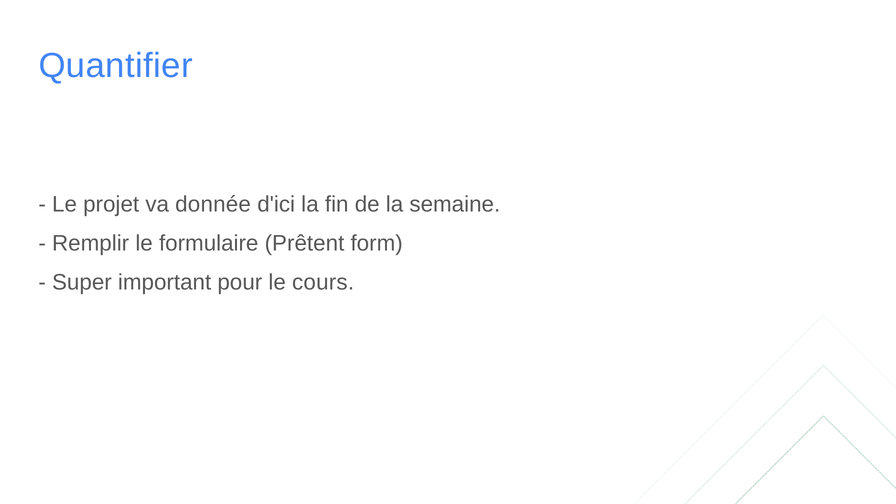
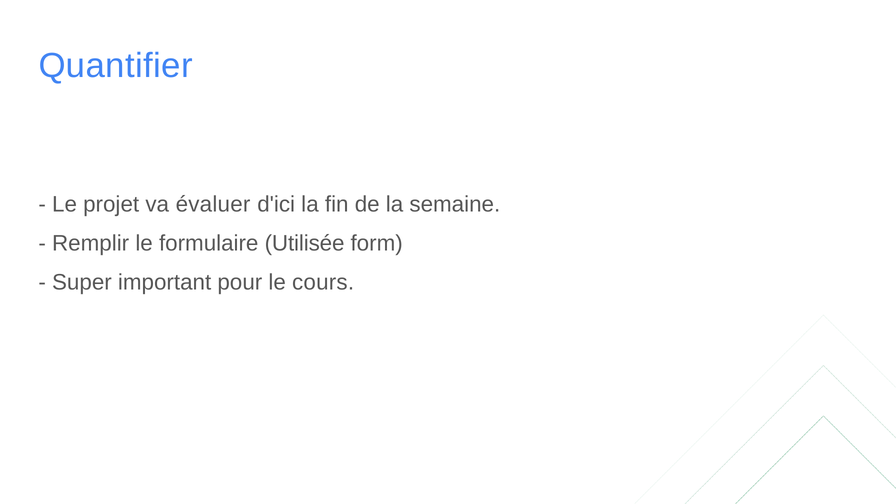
donnée: donnée -> évaluer (213, 204)
Prêtent: Prêtent -> Utilisée (305, 243)
